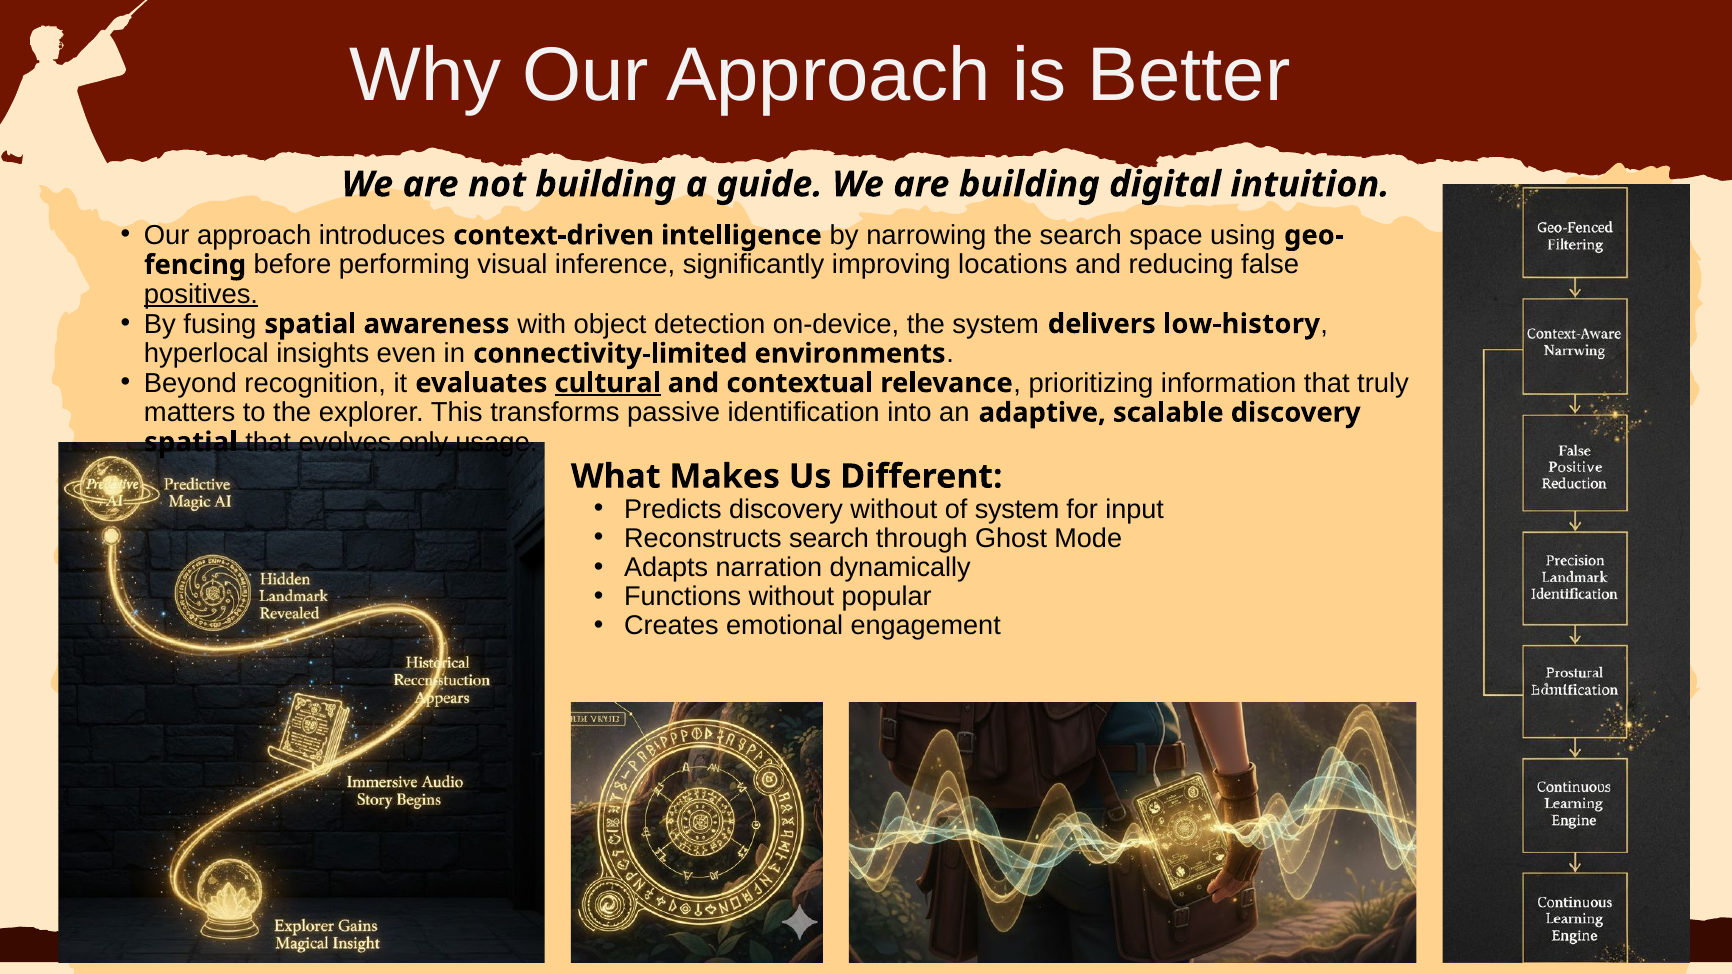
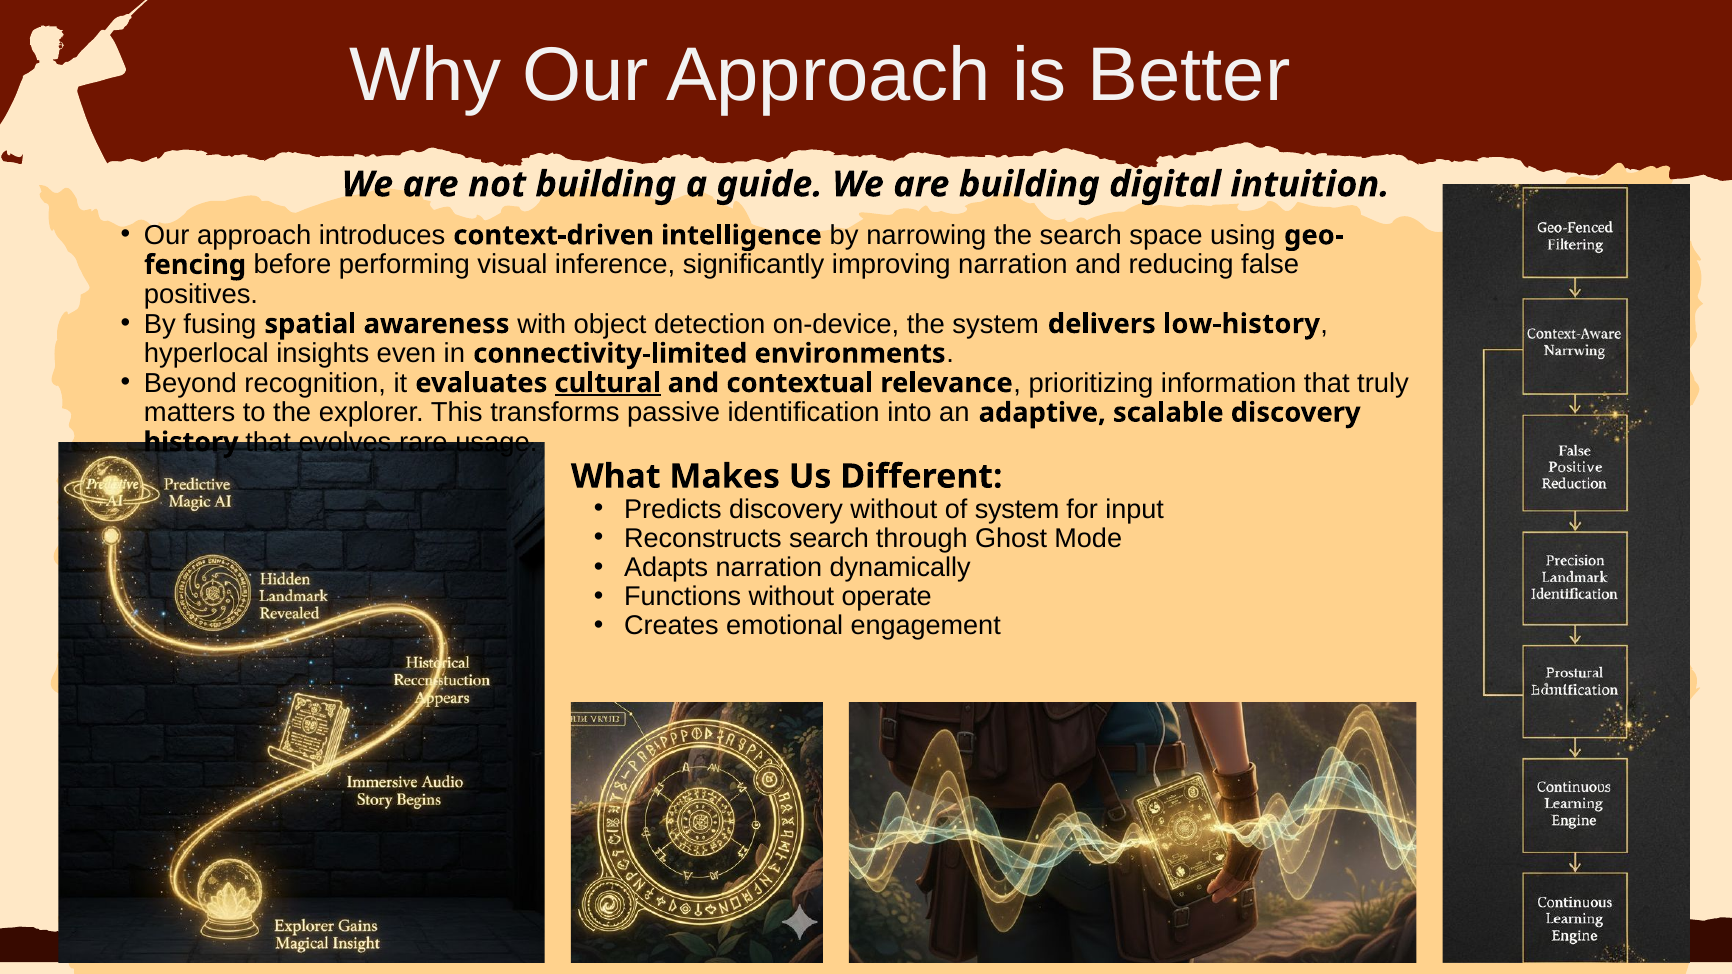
improving locations: locations -> narration (1013, 265)
positives underline: present -> none (201, 295)
spatial: spatial -> history (191, 442)
only: only -> rare (423, 442)
popular: popular -> operate (887, 597)
